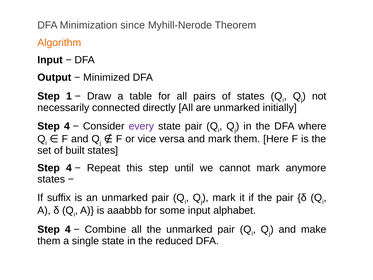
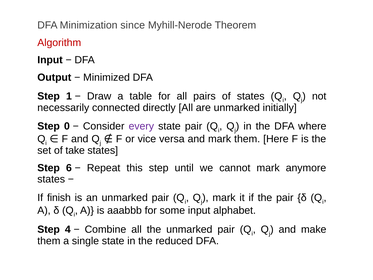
Algorithm colour: orange -> red (59, 43)
4: 4 -> 0 (67, 126)
built: built -> take (75, 150)
4: 4 -> 6 (69, 168)
suffix: suffix -> finish (59, 198)
